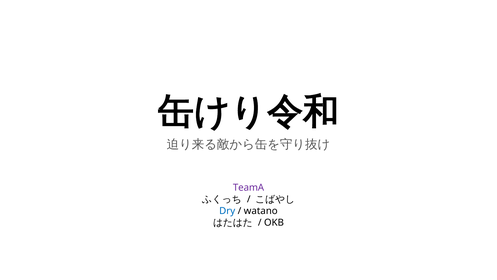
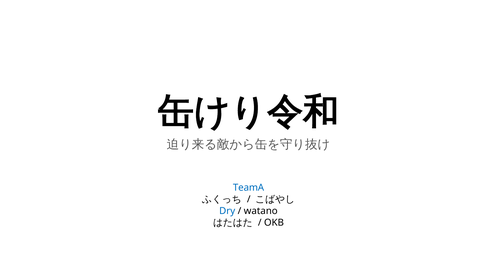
TeamA colour: purple -> blue (249, 187)
